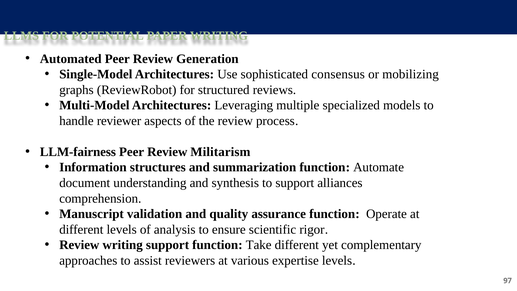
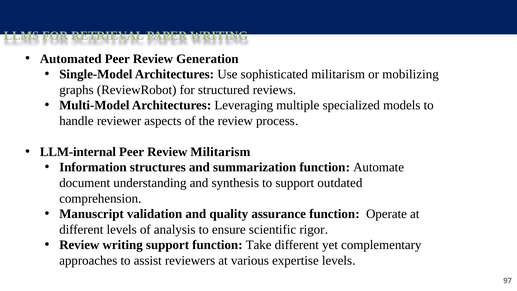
POTENTIAL: POTENTIAL -> RETRIEVAL (108, 36)
sophisticated consensus: consensus -> militarism (338, 74)
LLM-fairness: LLM-fairness -> LLM-internal (78, 152)
alliances: alliances -> outdated (340, 183)
